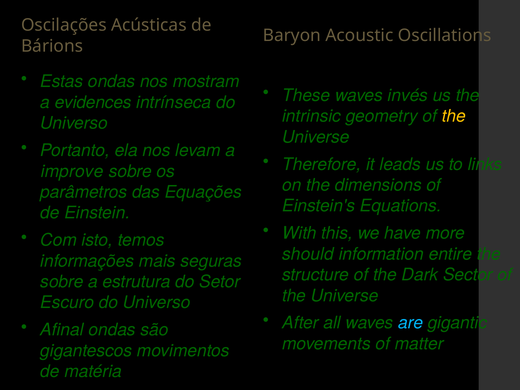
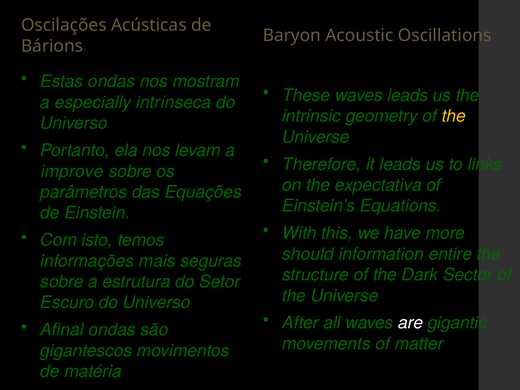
waves invés: invés -> leads (408, 95)
evidences: evidences -> especially (93, 102)
dimensions: dimensions -> expectativa (378, 185)
are colour: light blue -> white (411, 323)
